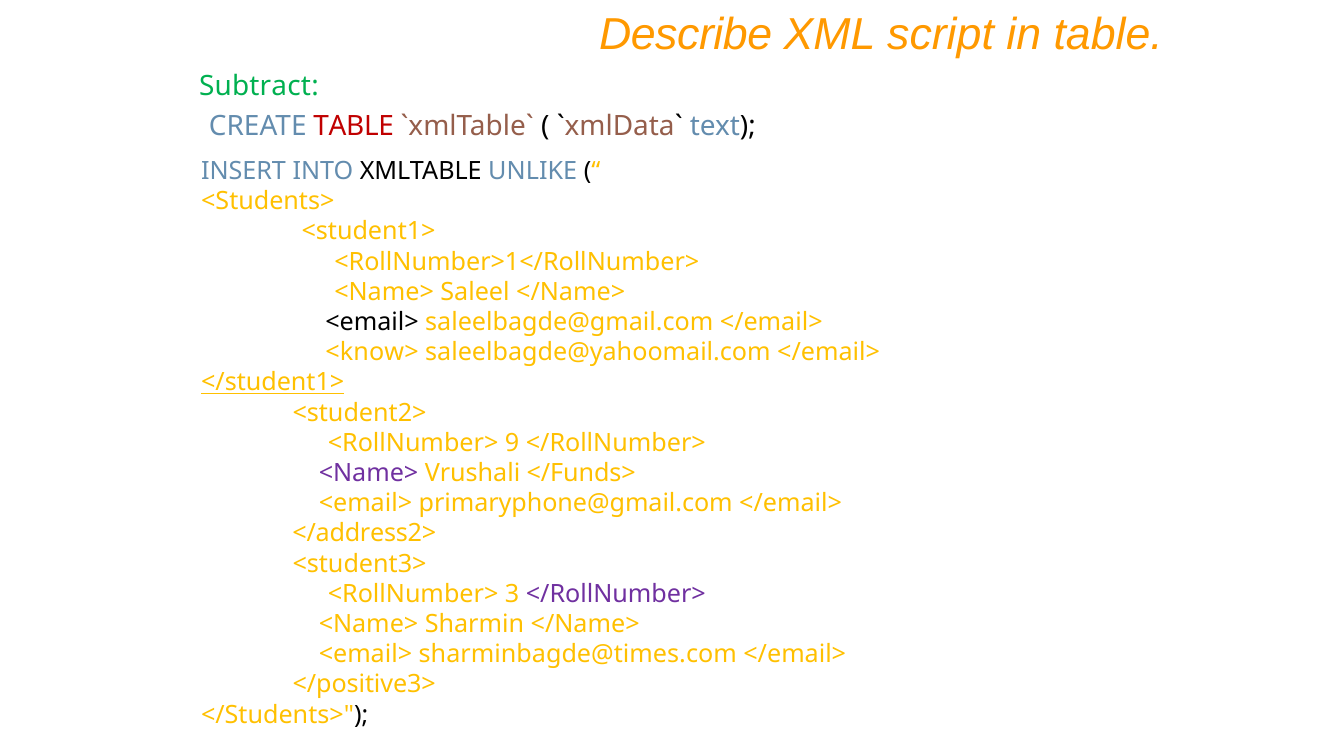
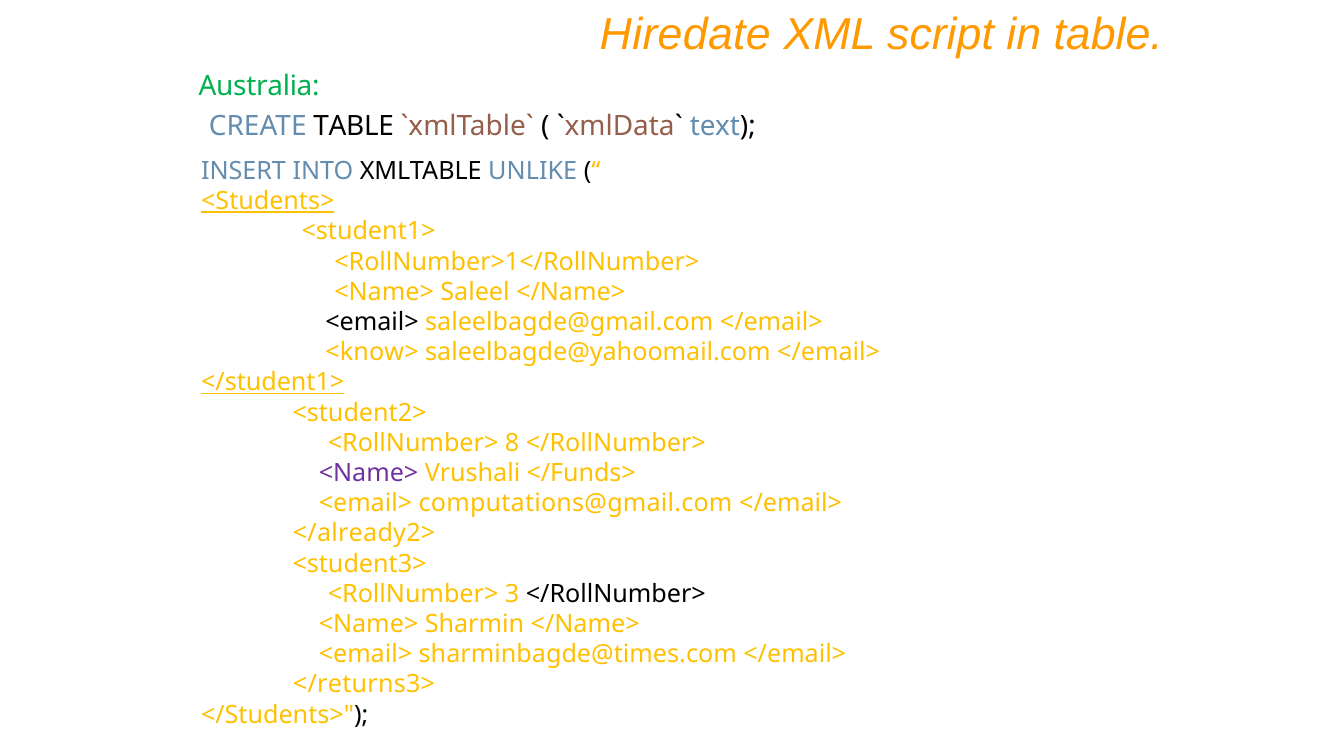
Describe: Describe -> Hiredate (685, 35)
Subtract: Subtract -> Australia (259, 87)
TABLE colour: red -> black (354, 126)
<Students> underline: none -> present (268, 201)
9: 9 -> 8 (512, 443)
primaryphone@gmail.com: primaryphone@gmail.com -> computations@gmail.com (576, 503)
</address2>: </address2> -> </already2> (364, 533)
</RollNumber> colour: purple -> black (616, 593)
</positive3>: </positive3> -> </returns3> (364, 684)
